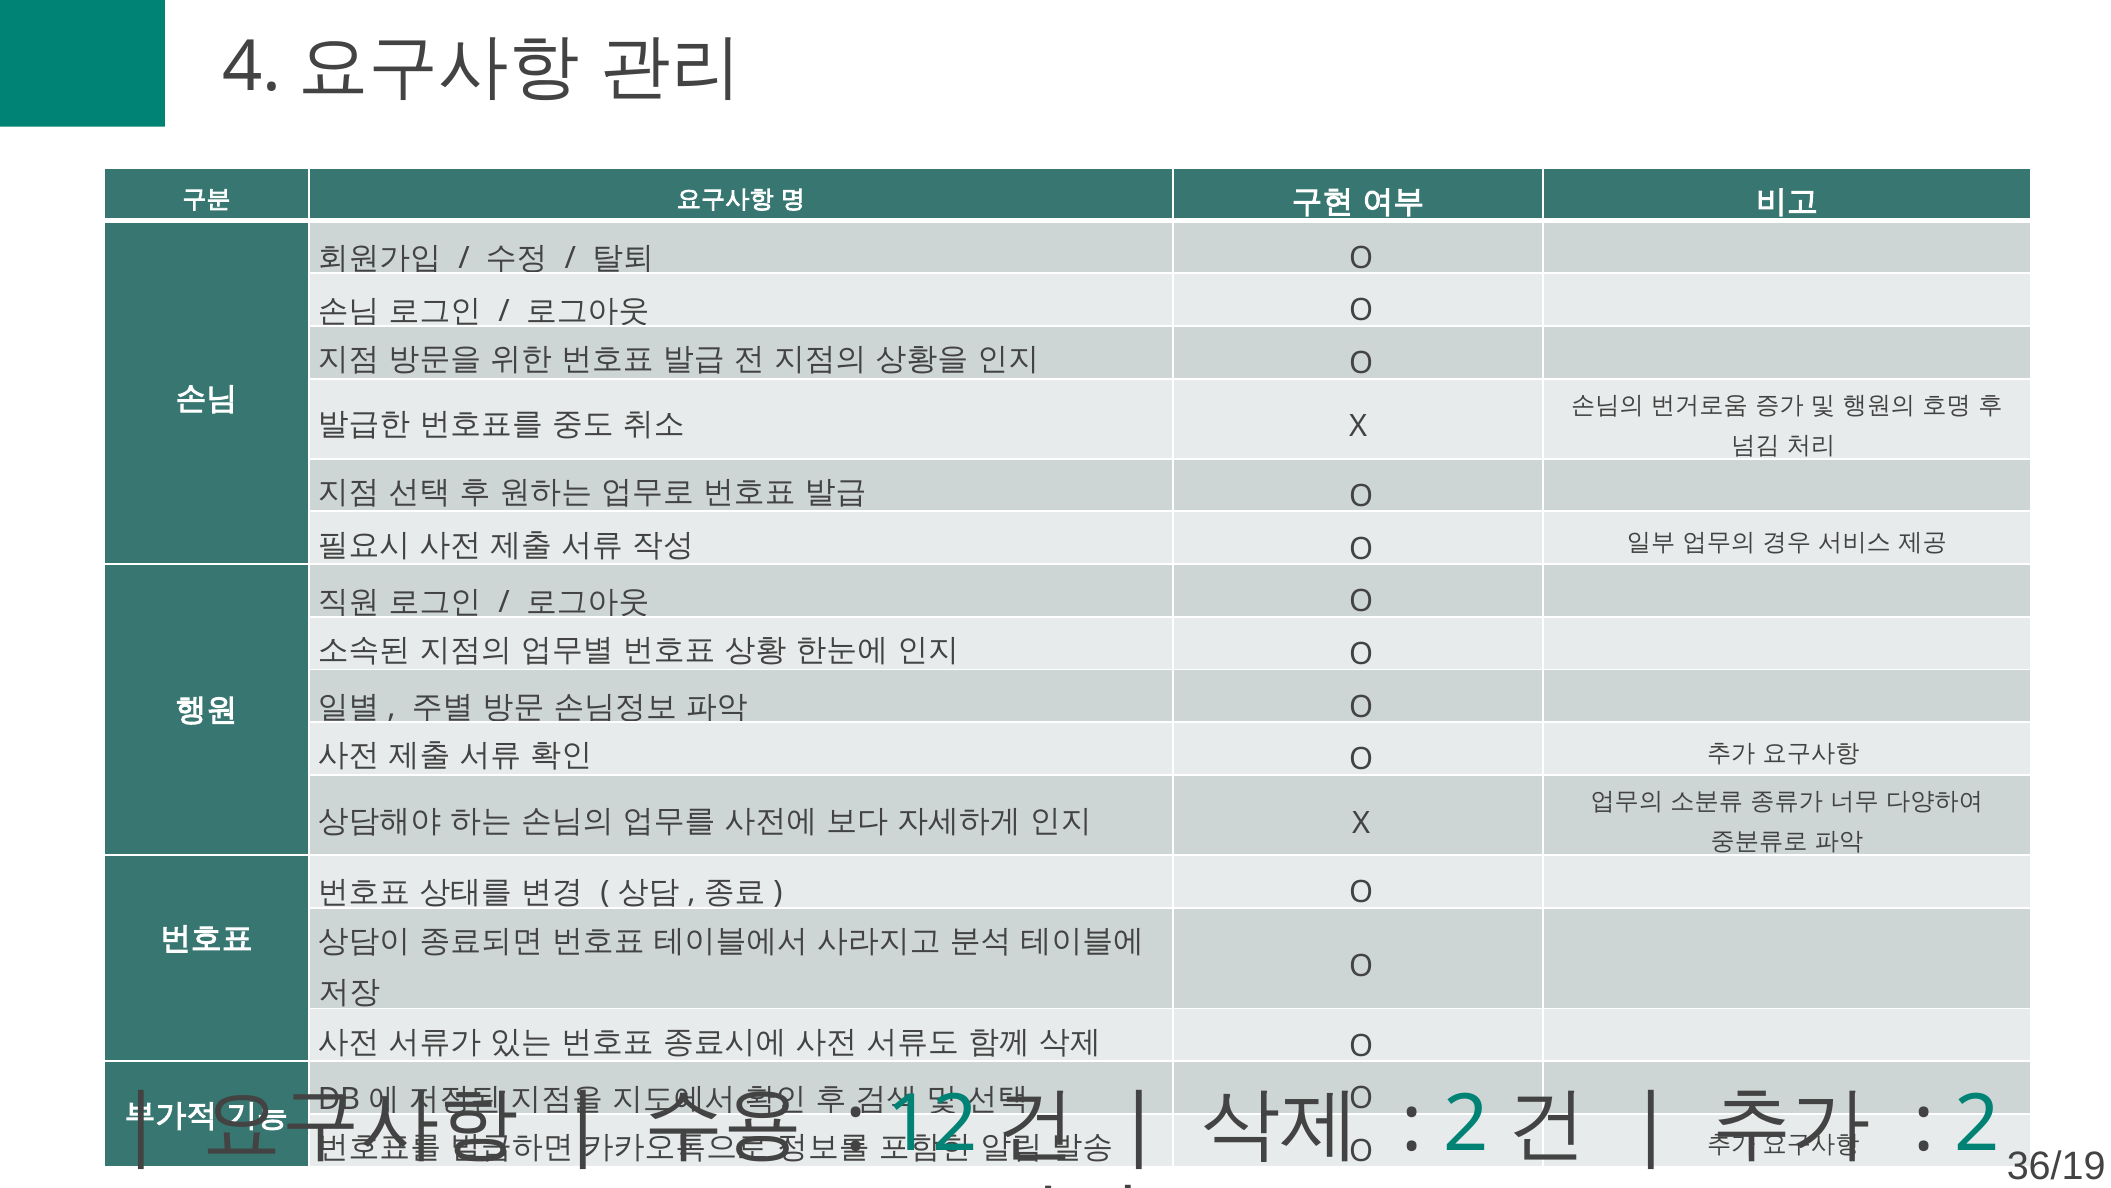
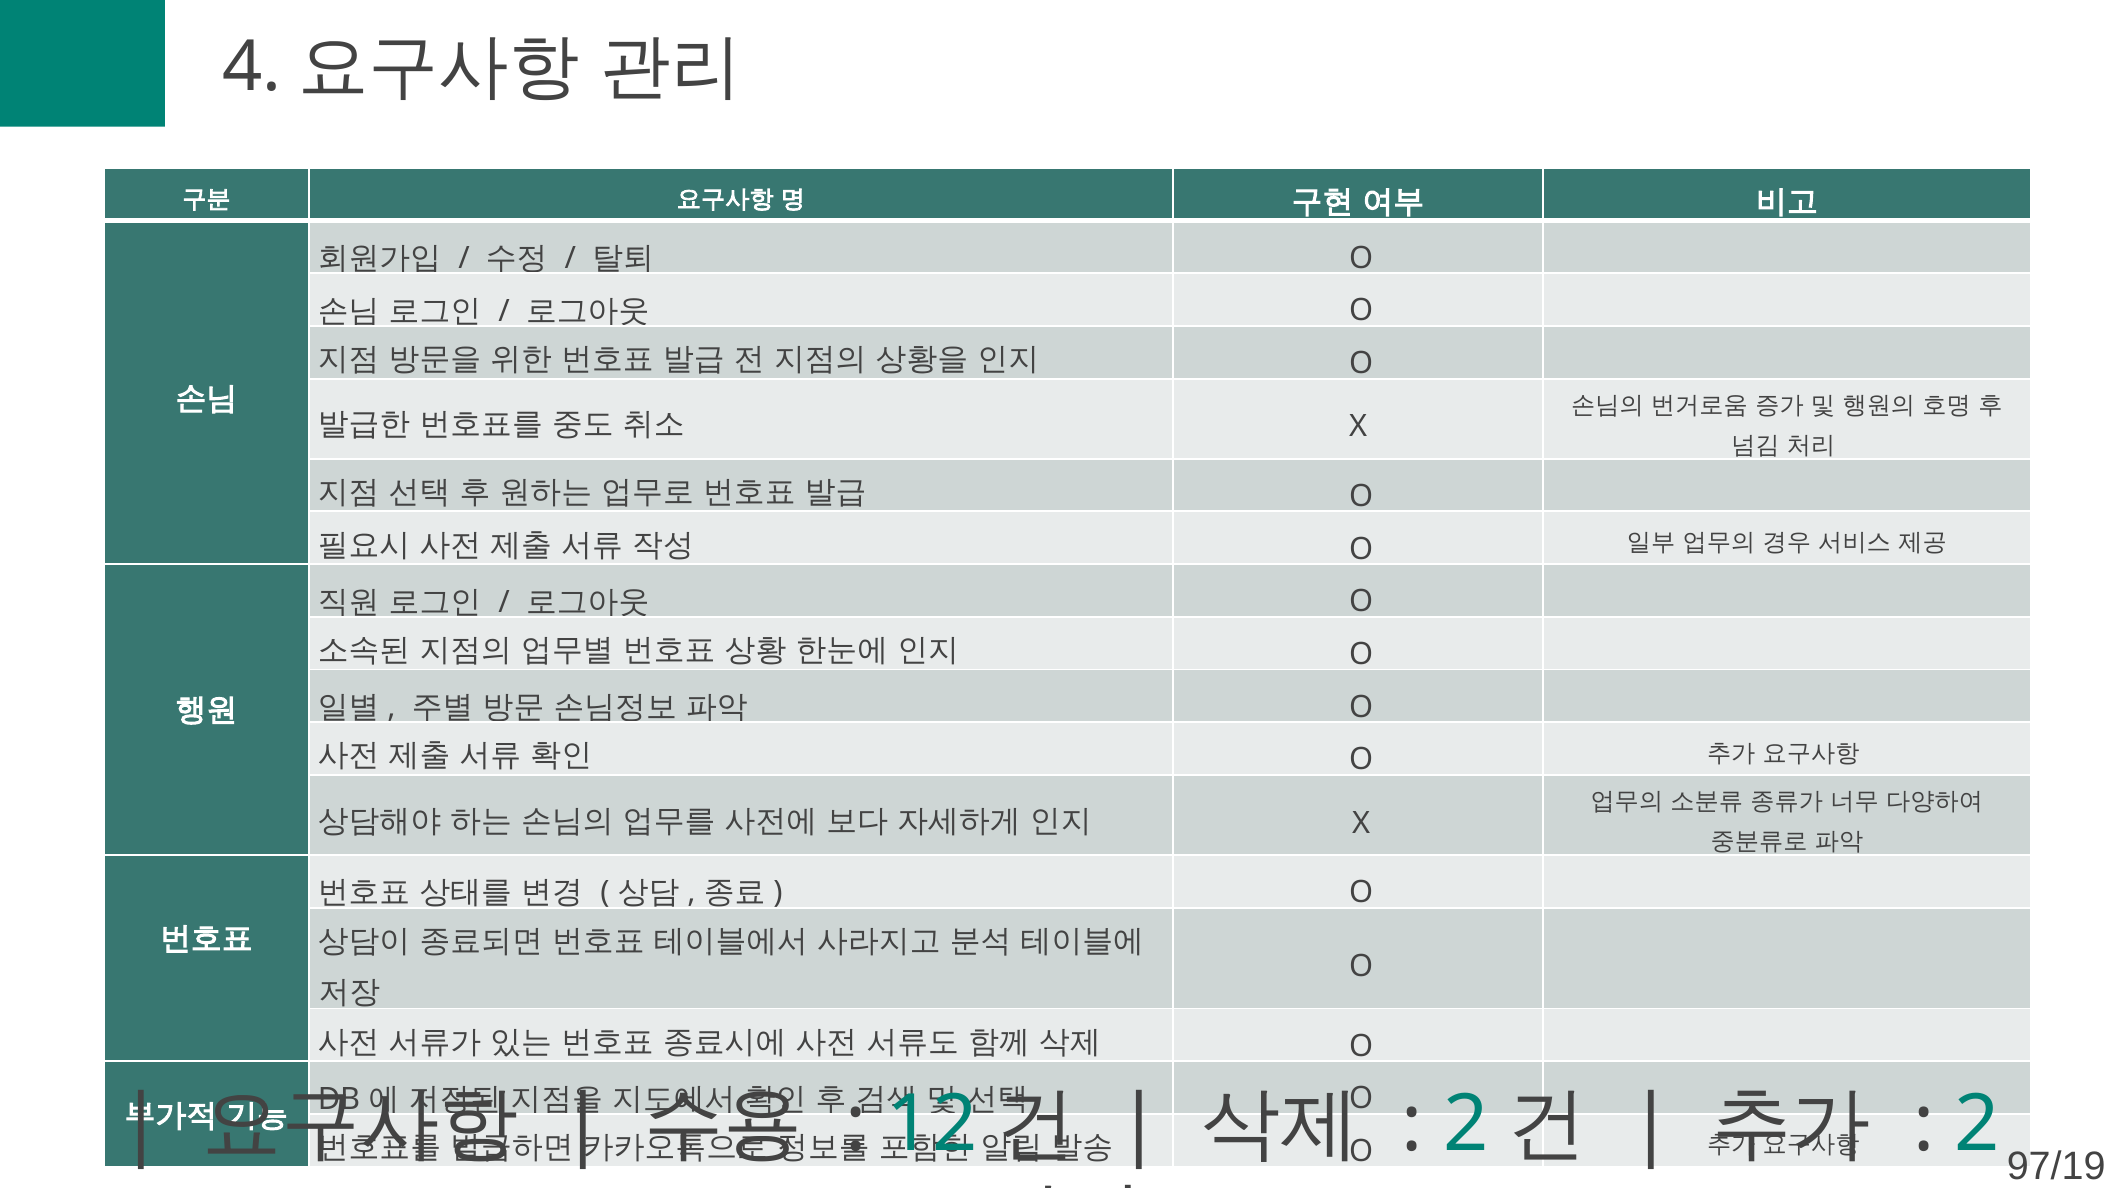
36/19: 36/19 -> 97/19 (2056, 1166)
